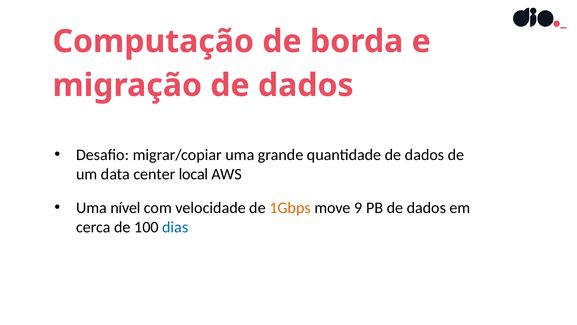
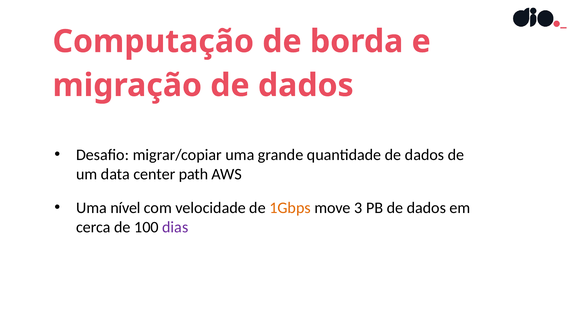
local: local -> path (194, 174)
9: 9 -> 3 (358, 208)
dias colour: blue -> purple (175, 227)
